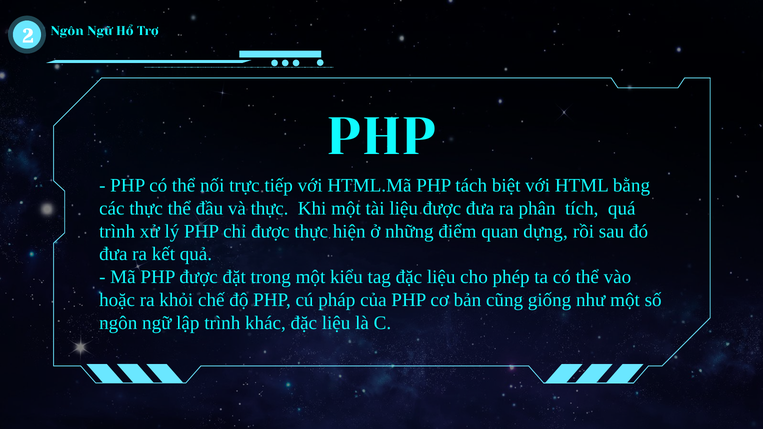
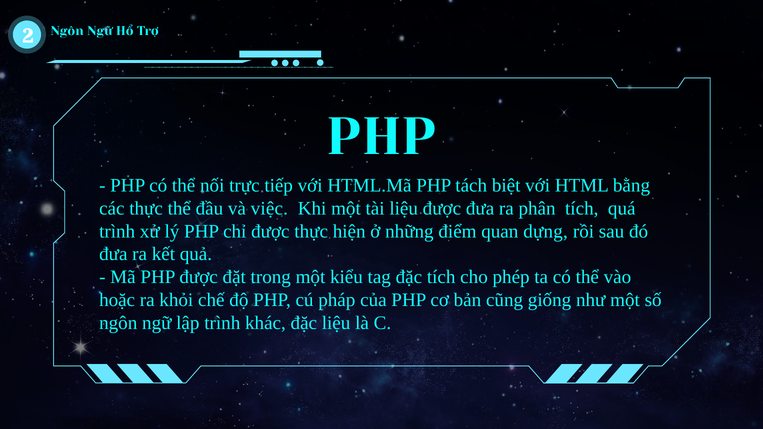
và thực: thực -> việc (269, 208)
tag đặc liệu: liệu -> tích (441, 277)
